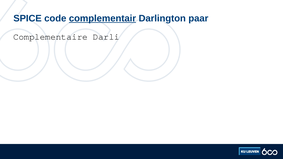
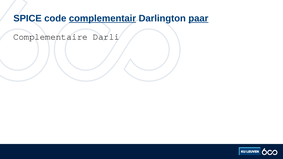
paar underline: none -> present (198, 18)
